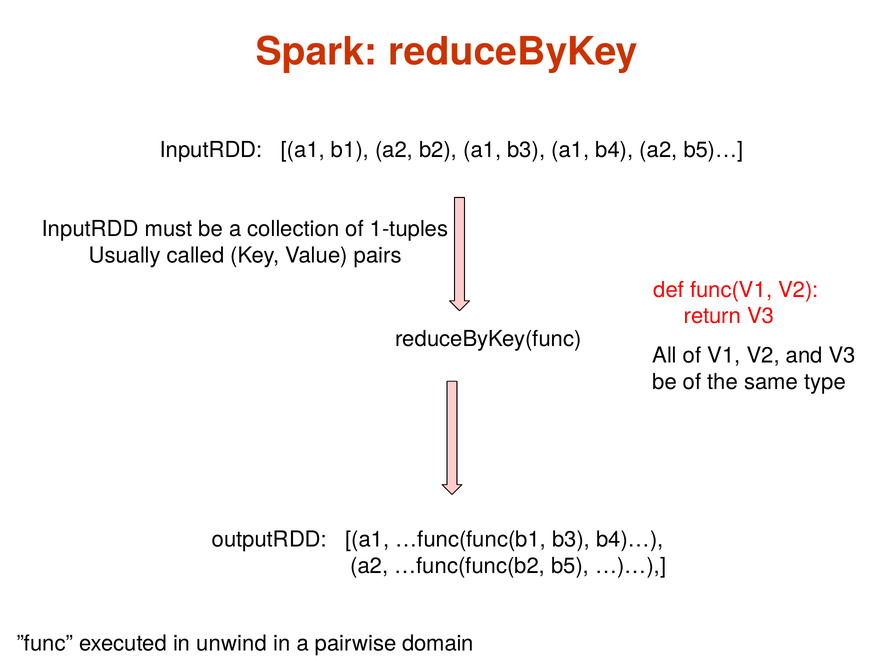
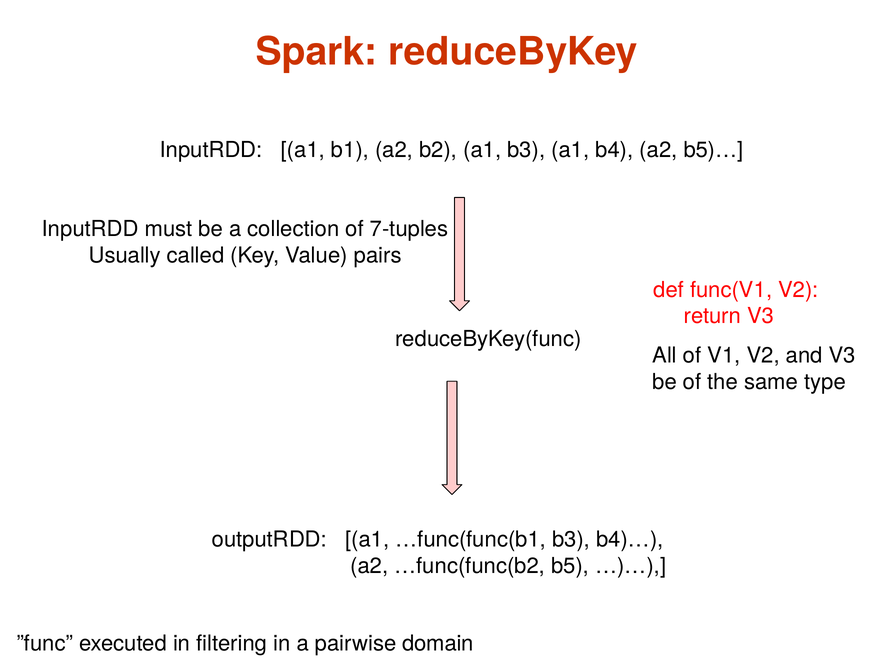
1-tuples: 1-tuples -> 7-tuples (409, 229)
unwind: unwind -> filtering (232, 644)
